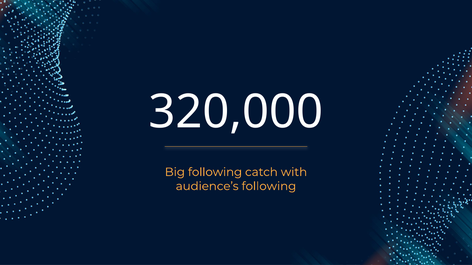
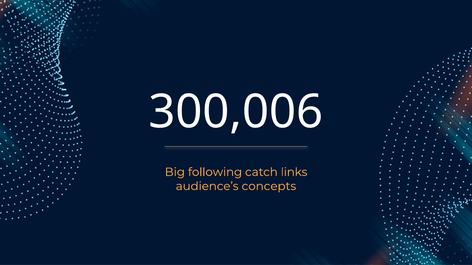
320,000: 320,000 -> 300,006 (236, 112)
with: with -> links (294, 172)
audience’s following: following -> concepts (269, 187)
